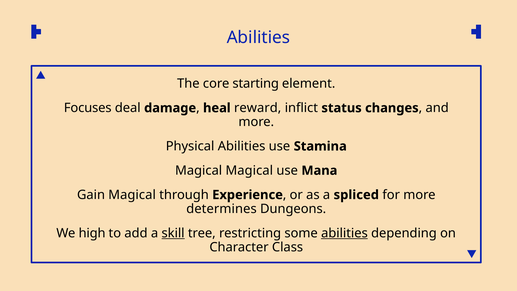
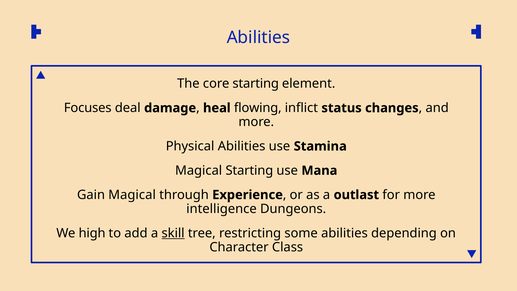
reward: reward -> flowing (258, 108)
Magical Magical: Magical -> Starting (249, 170)
spliced: spliced -> outlast (356, 195)
determines: determines -> intelligence (222, 209)
abilities underline: present -> none (344, 233)
